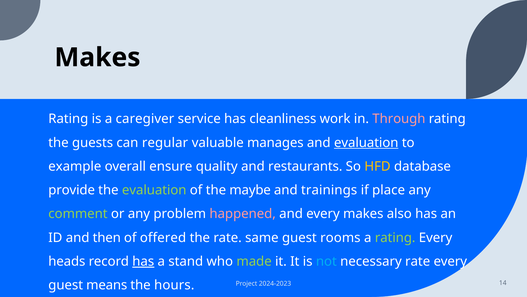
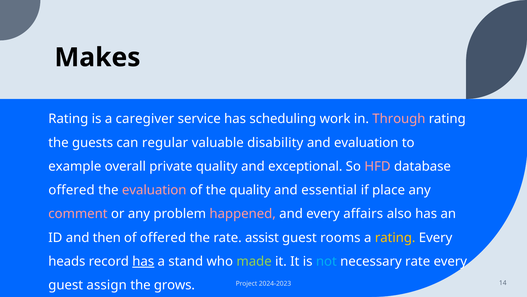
cleanliness: cleanliness -> scheduling (283, 119)
manages: manages -> disability (275, 142)
evaluation underline: present -> none (366, 142)
ensure: ensure -> private (171, 166)
restaurants: restaurants -> exceptional (305, 166)
HFD colour: yellow -> pink (377, 166)
provide: provide -> offered (72, 190)
evaluation colour: light green -> pink (154, 190)
the maybe: maybe -> quality (250, 190)
trainings: trainings -> essential (329, 190)
comment colour: light green -> pink (78, 214)
every makes: makes -> affairs (363, 214)
same: same -> assist (262, 237)
rating colour: light green -> yellow (395, 237)
means: means -> assign (107, 285)
hours: hours -> grows (174, 285)
